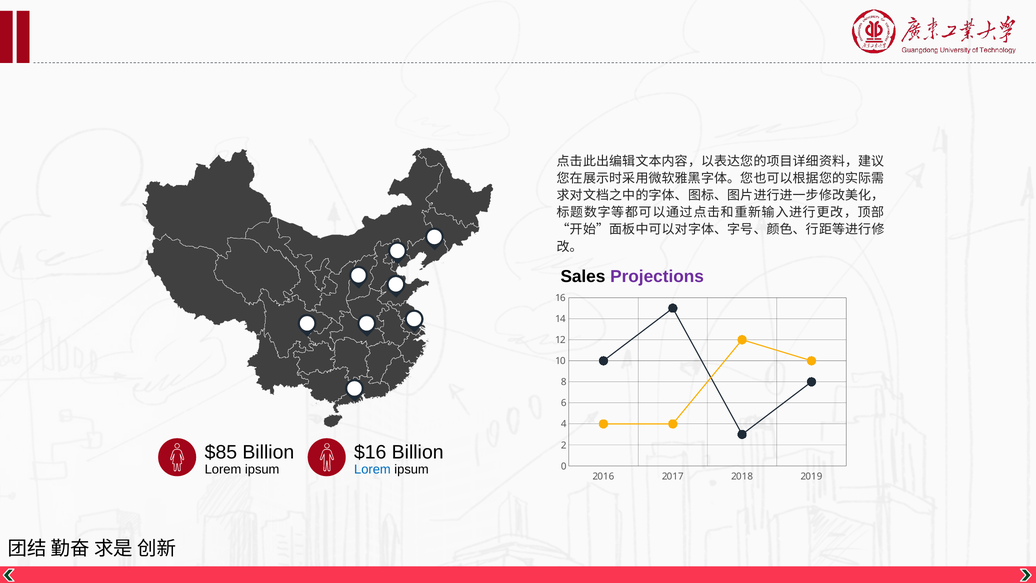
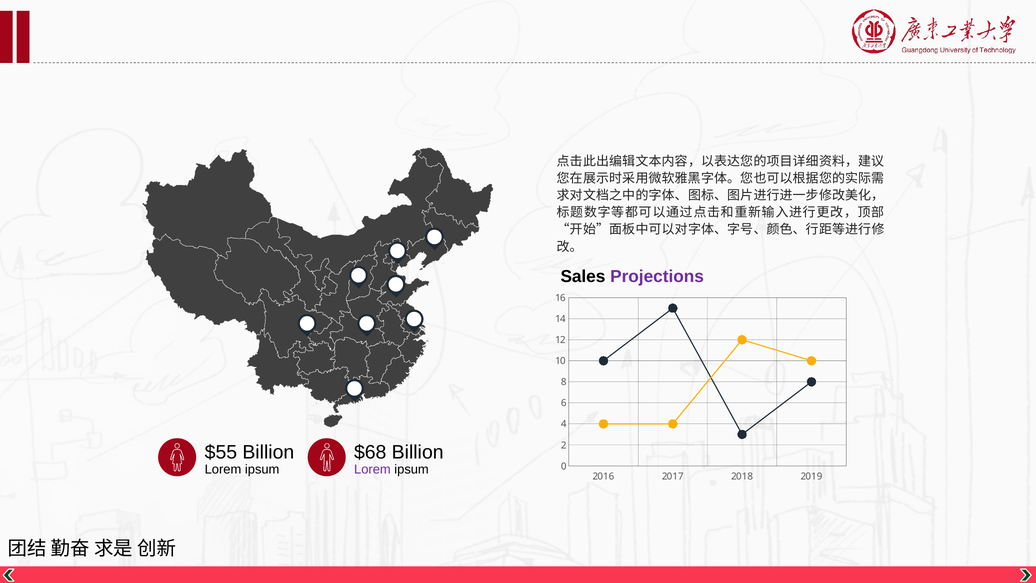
$85: $85 -> $55 (221, 452)
$16: $16 -> $68 (370, 452)
Lorem colour: blue -> purple (372, 469)
